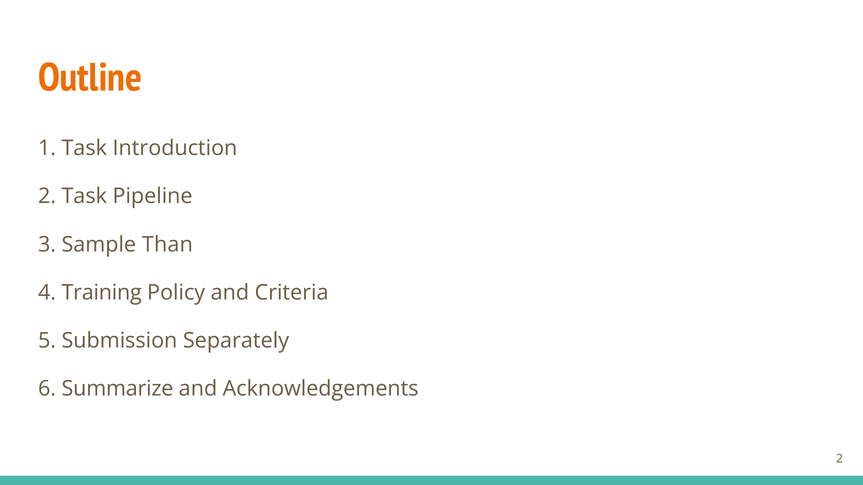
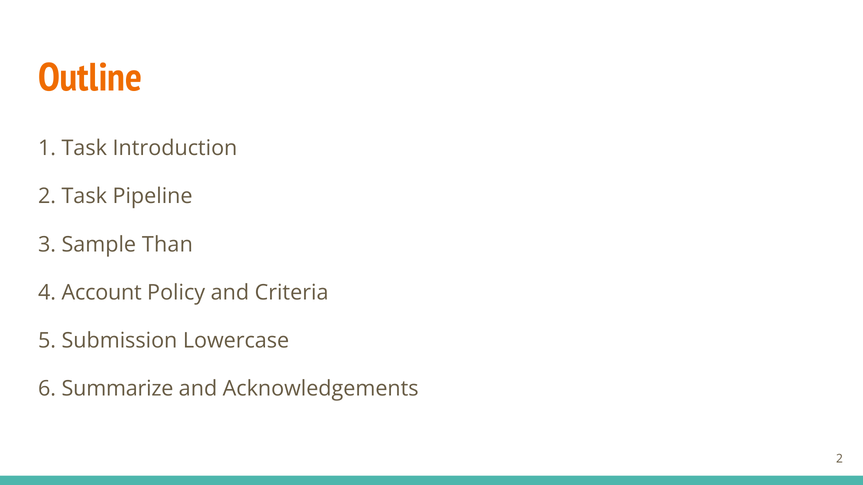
Training: Training -> Account (102, 293)
Separately: Separately -> Lowercase (236, 341)
